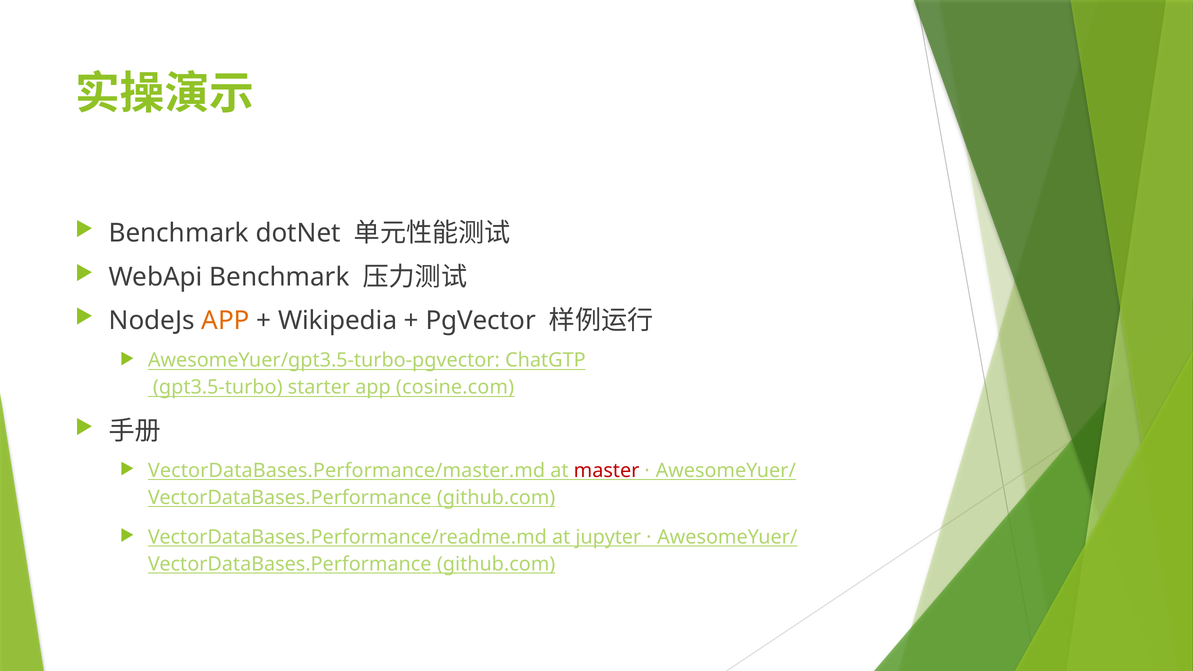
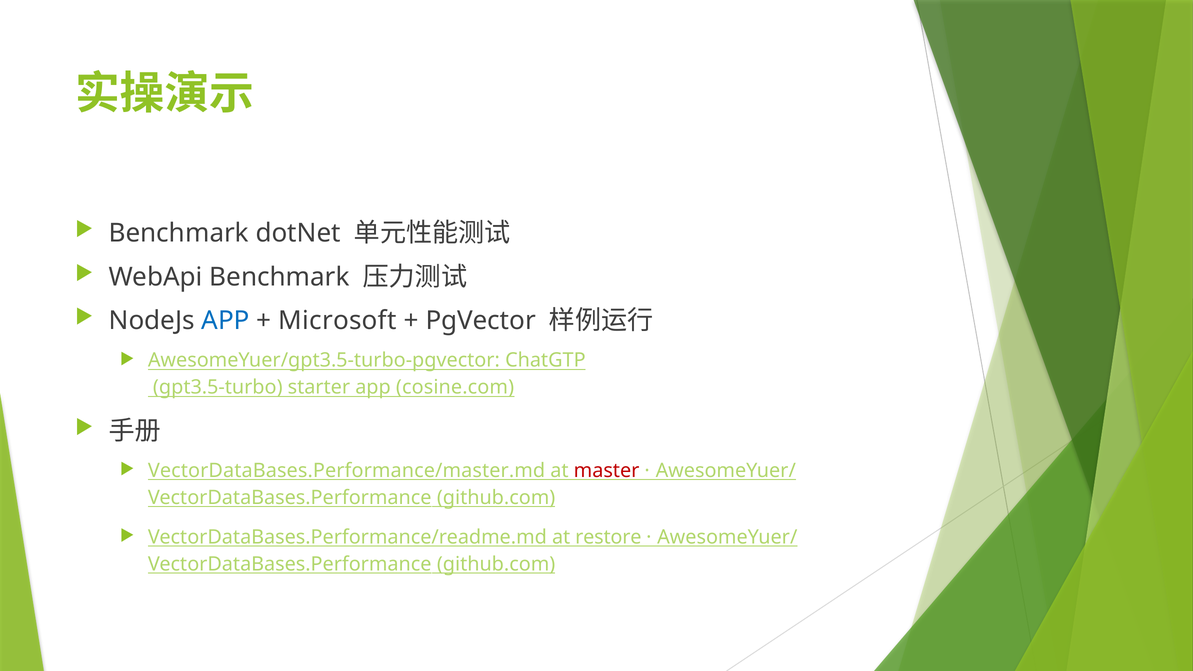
APP colour: orange -> blue (226, 321)
Wikipedia: Wikipedia -> Microsoft (337, 321)
jupyter: jupyter -> restore (608, 537)
